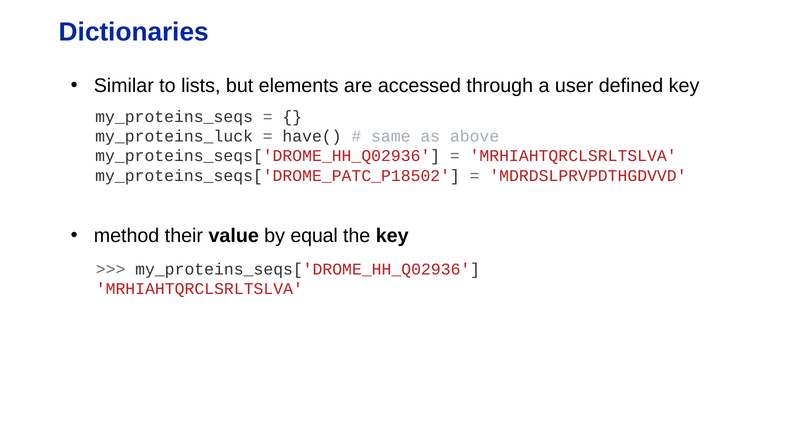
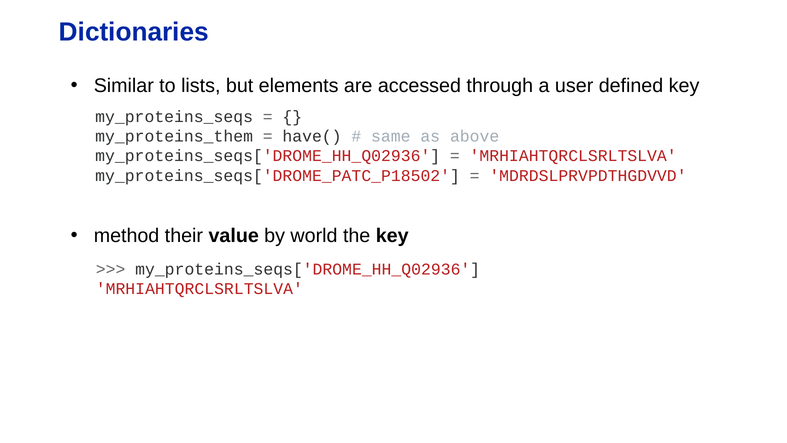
my_proteins_luck: my_proteins_luck -> my_proteins_them (174, 136)
equal: equal -> world (314, 236)
